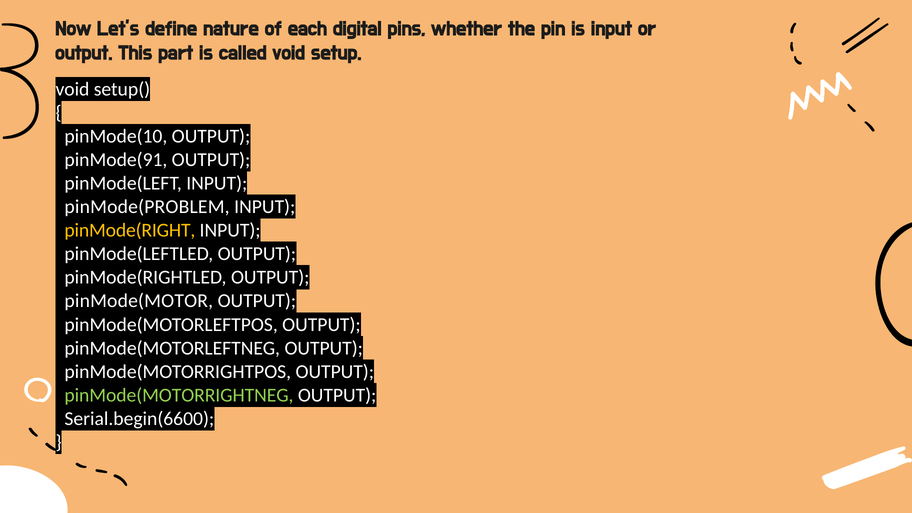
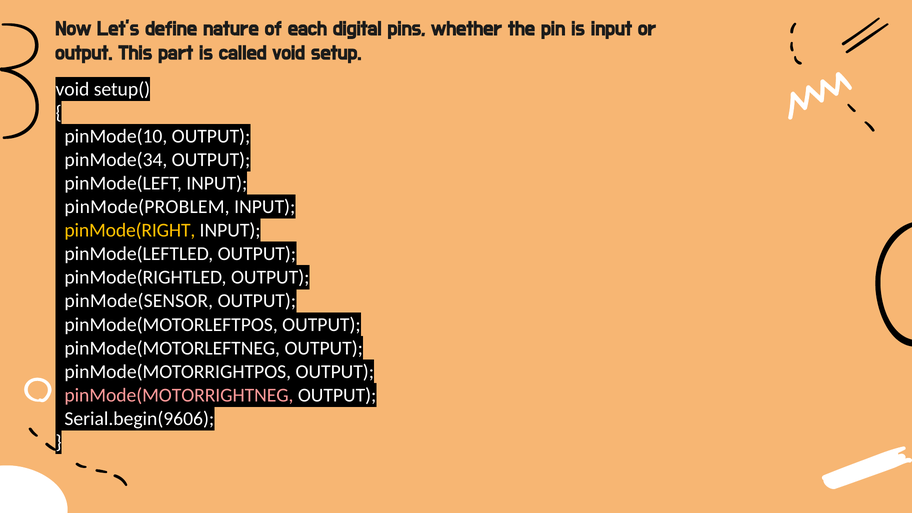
pinMode(91: pinMode(91 -> pinMode(34 (116, 160)
pinMode(MOTOR: pinMode(MOTOR -> pinMode(SENSOR (139, 301)
pinMode(MOTORRIGHTNEG colour: light green -> pink (179, 395)
Serial.begin(6600: Serial.begin(6600 -> Serial.begin(9606 (139, 419)
